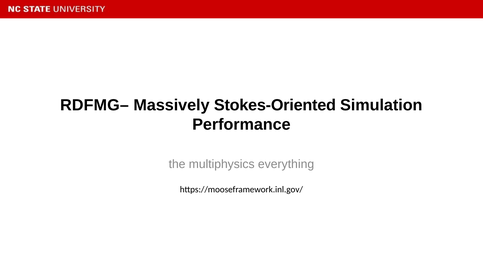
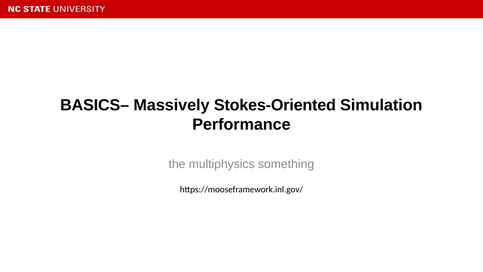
RDFMG–: RDFMG– -> BASICS– (95, 105)
everything: everything -> something (286, 164)
